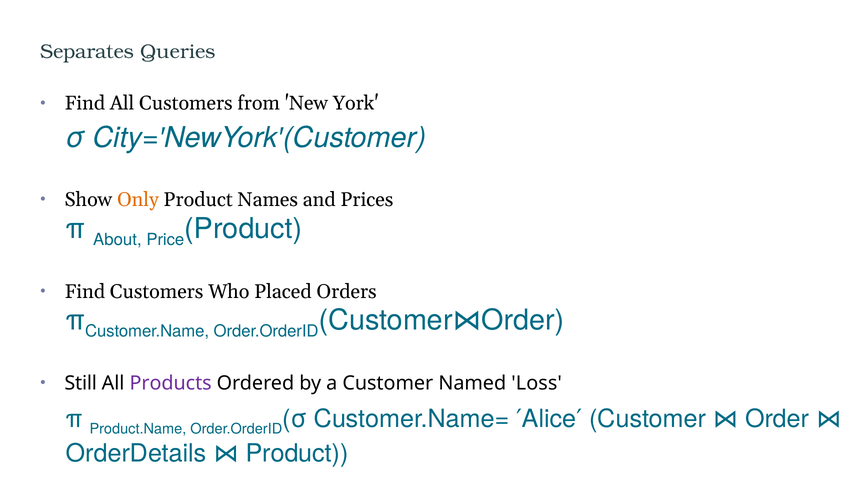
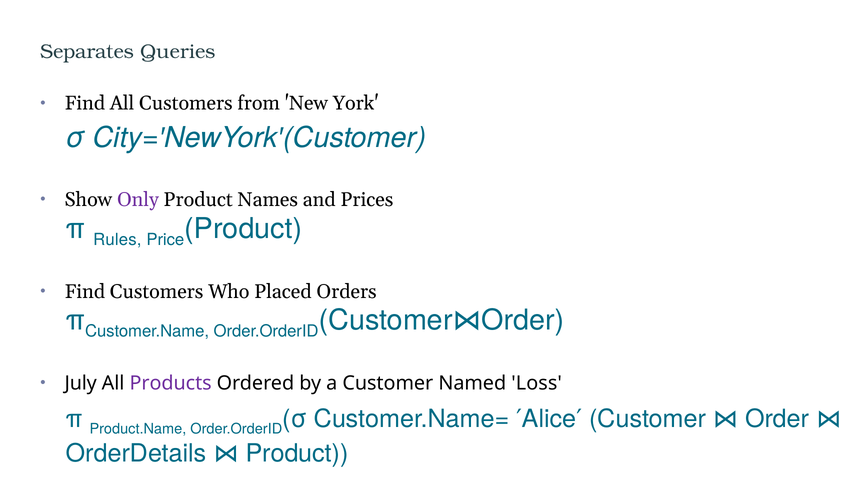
Only colour: orange -> purple (138, 200)
About: About -> Rules (117, 240)
Still: Still -> July (81, 384)
